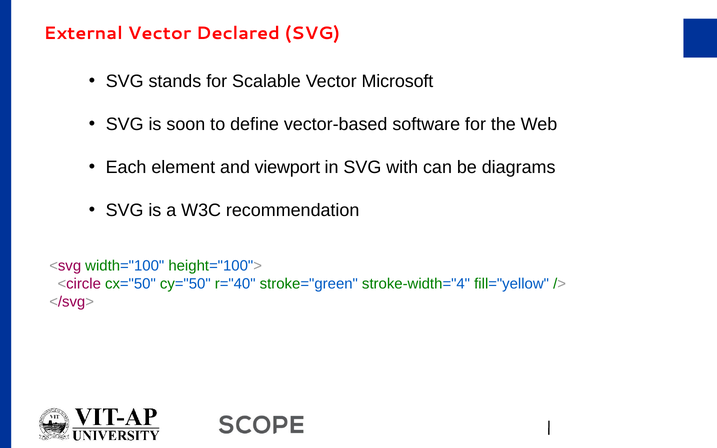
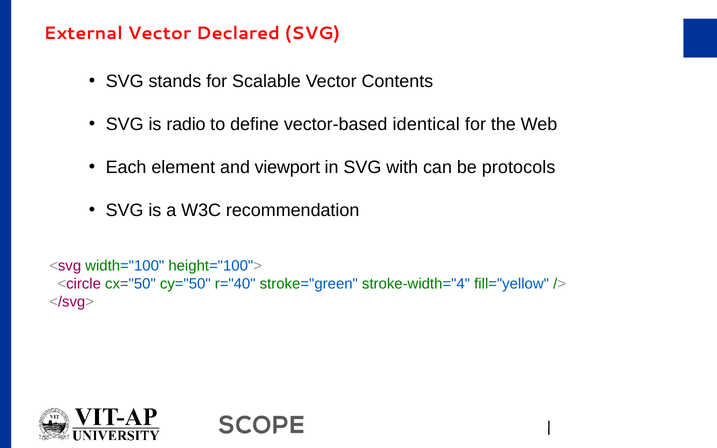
Microsoft: Microsoft -> Contents (397, 81)
soon: soon -> radio (186, 125)
software: software -> identical (426, 125)
diagrams: diagrams -> protocols (519, 168)
